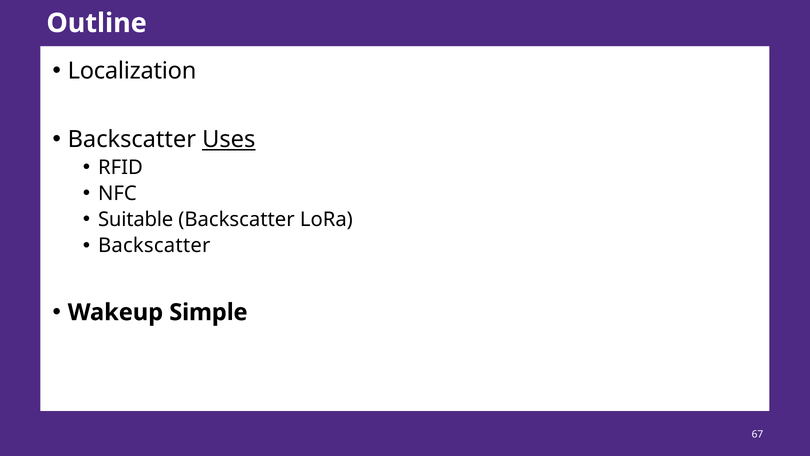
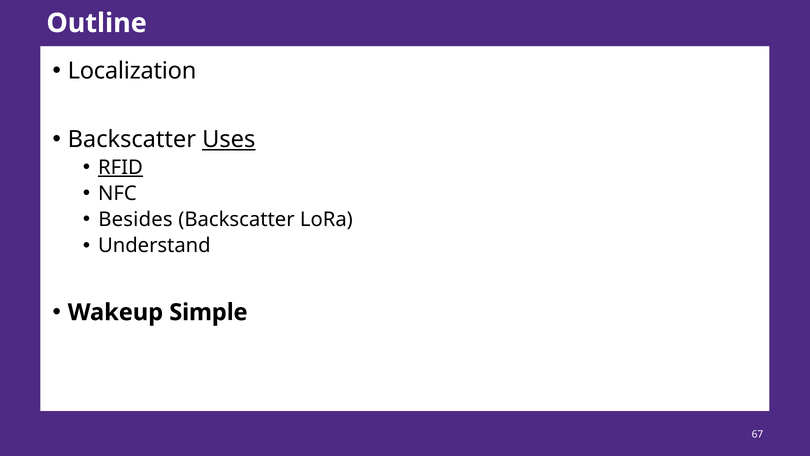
RFID underline: none -> present (120, 167)
Suitable: Suitable -> Besides (135, 219)
Backscatter: Backscatter -> Understand (154, 245)
